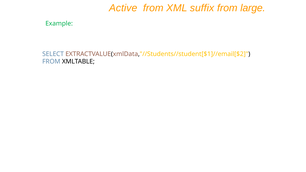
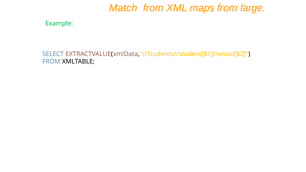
Active: Active -> Match (123, 8)
suffix: suffix -> maps (202, 8)
